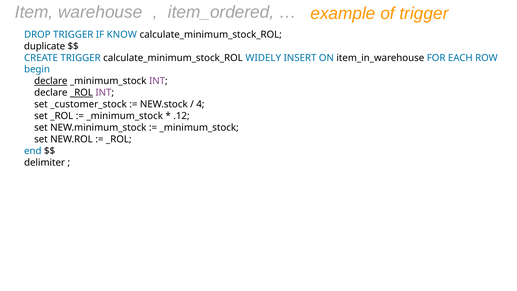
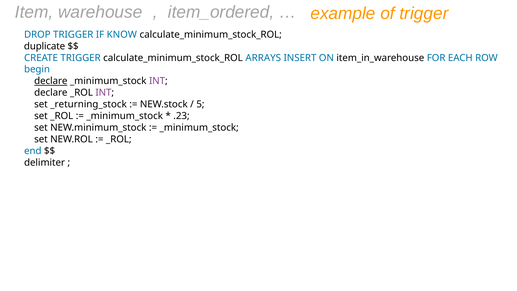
WIDELY: WIDELY -> ARRAYS (263, 58)
_ROL underline: present -> none (81, 93)
_customer_stock: _customer_stock -> _returning_stock (89, 104)
4: 4 -> 5 (200, 104)
.12: .12 -> .23 (181, 116)
